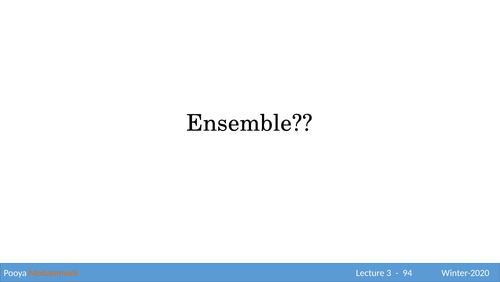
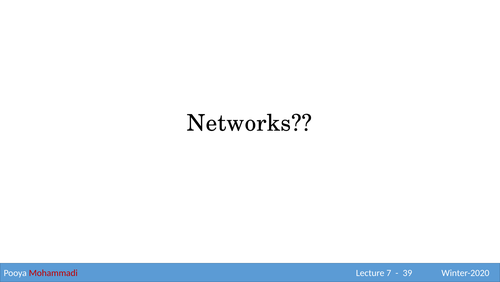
Ensemble: Ensemble -> Networks (249, 123)
Mohammadi colour: orange -> red (53, 272)
3: 3 -> 7 (389, 272)
94: 94 -> 39 (407, 272)
